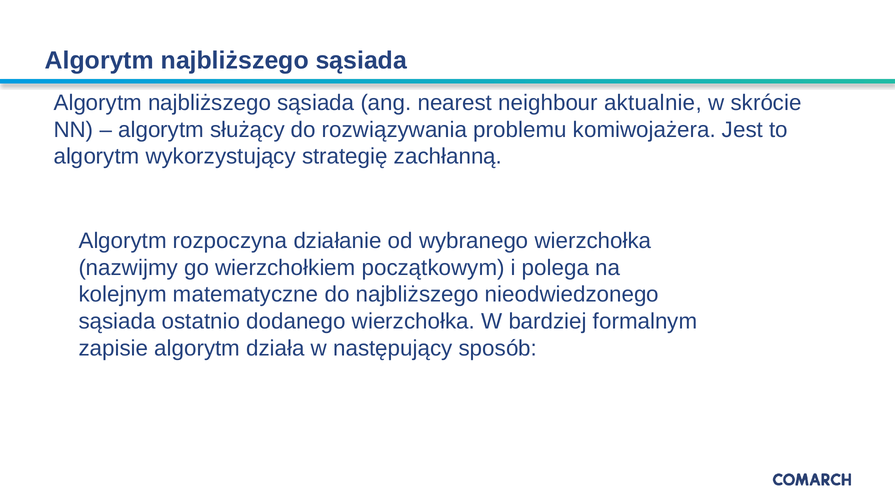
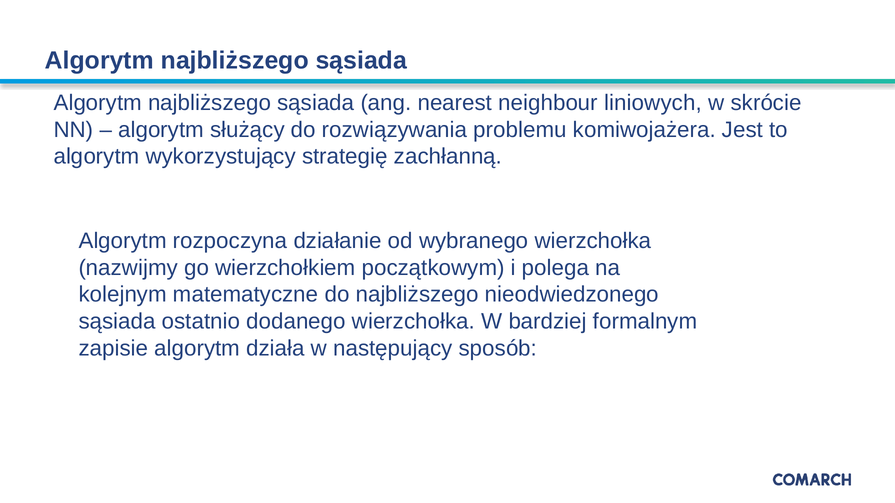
aktualnie: aktualnie -> liniowych (653, 103)
